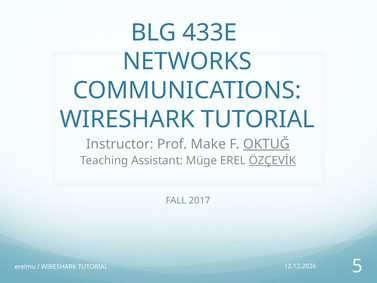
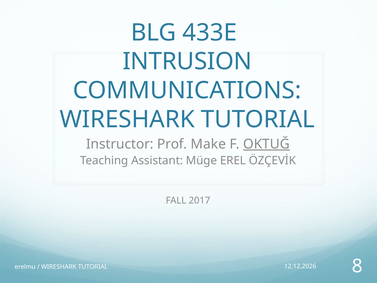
NETWORKS: NETWORKS -> INTRUSION (187, 61)
ÖZÇEVİK underline: present -> none (272, 161)
5: 5 -> 8 (357, 266)
